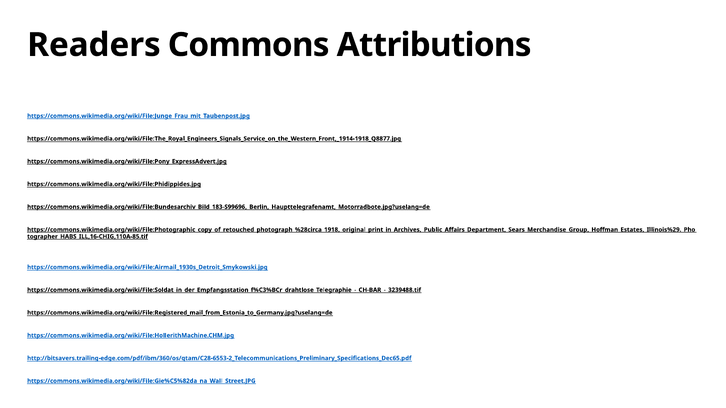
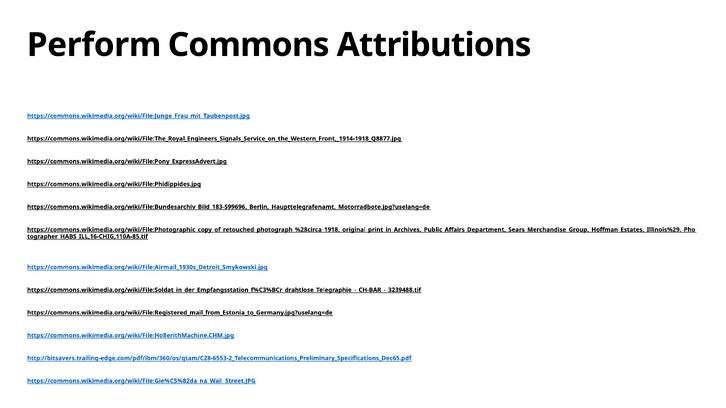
Readers: Readers -> Perform (94, 45)
